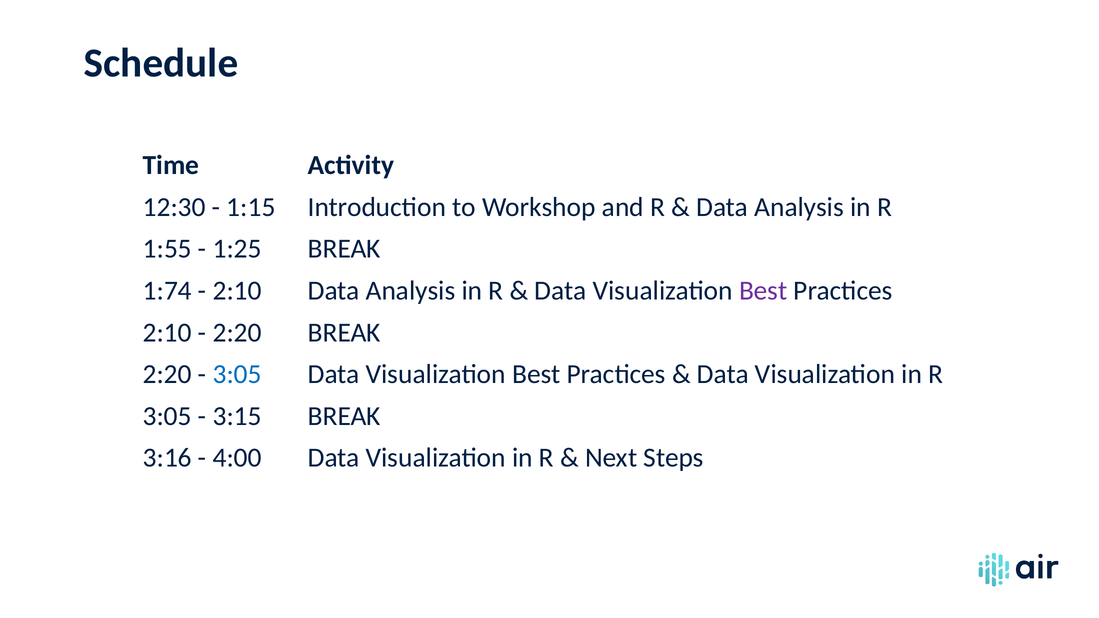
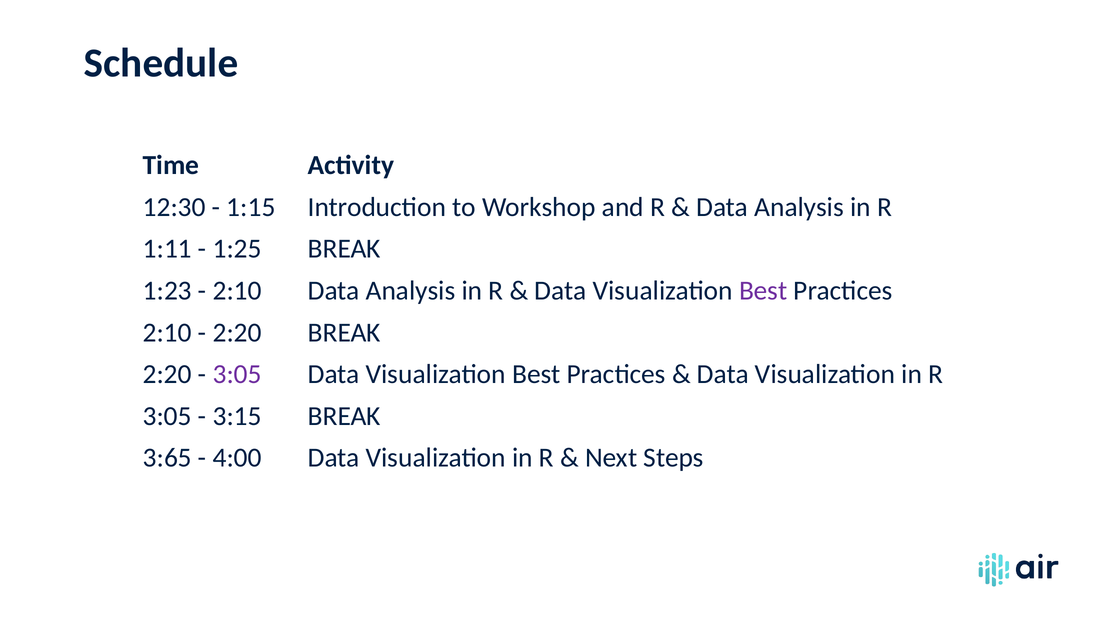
1:55: 1:55 -> 1:11 (167, 249)
1:74: 1:74 -> 1:23 (167, 291)
3:05 colour: blue -> purple (237, 374)
3:16: 3:16 -> 3:65 (167, 458)
